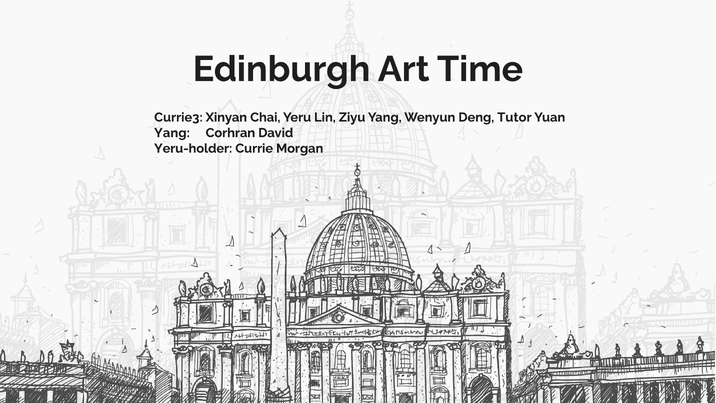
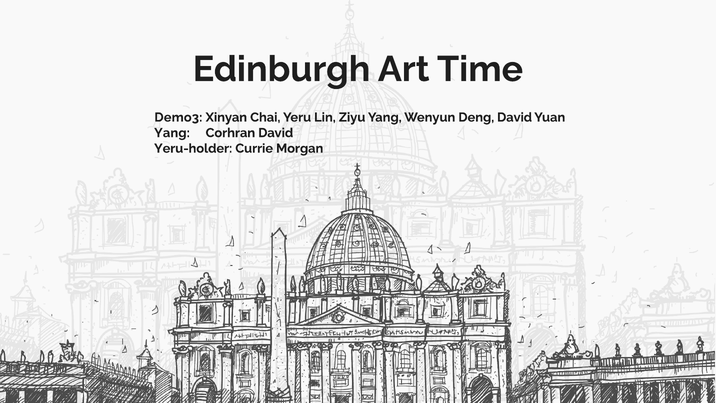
Currie3: Currie3 -> Demo3 (178, 117)
Deng Tutor: Tutor -> David (515, 117)
